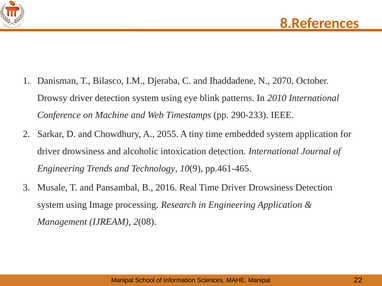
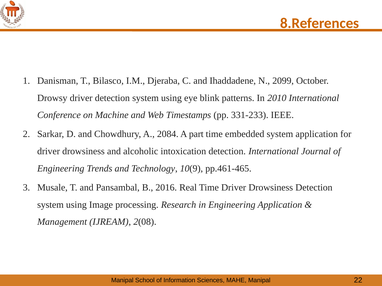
2070: 2070 -> 2099 (283, 81)
290-233: 290-233 -> 331-233 (250, 115)
2055: 2055 -> 2084 (168, 134)
tiny: tiny -> part (196, 134)
